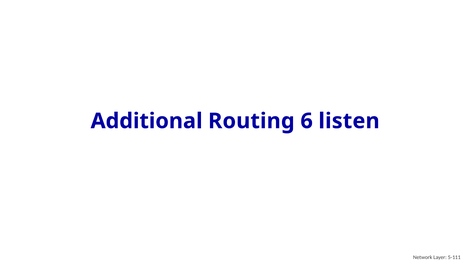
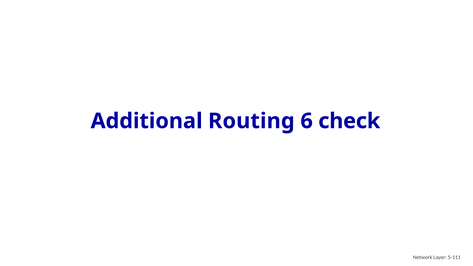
listen: listen -> check (349, 121)
